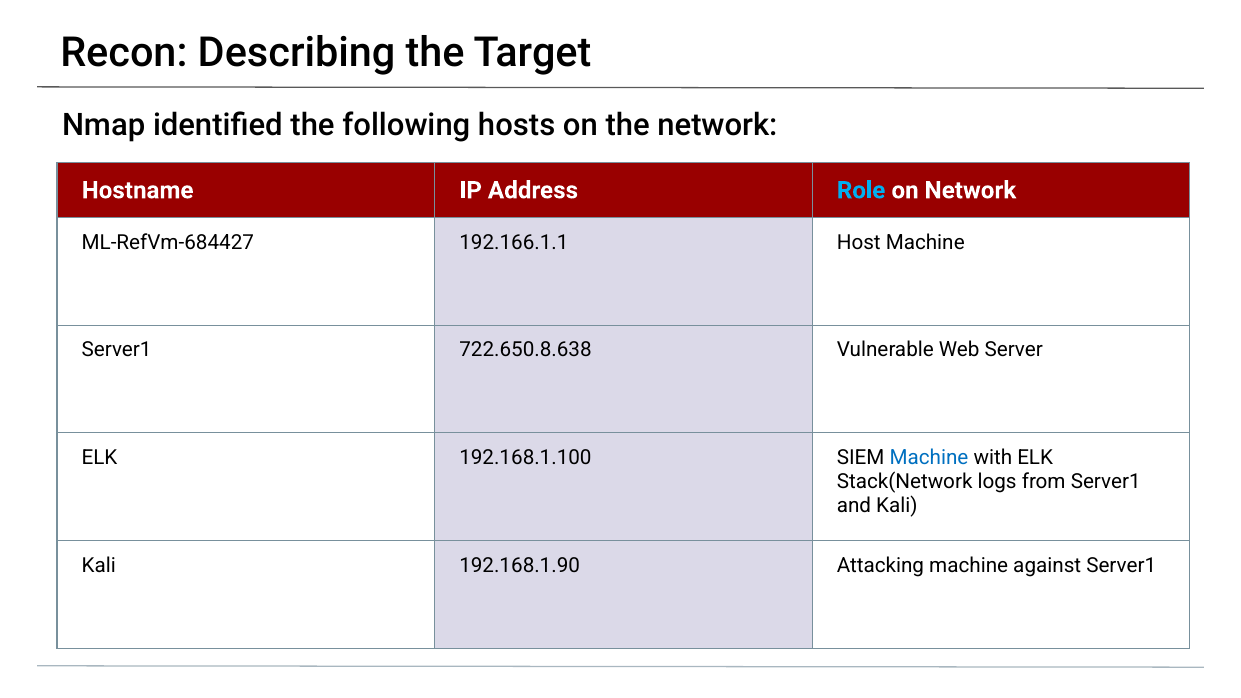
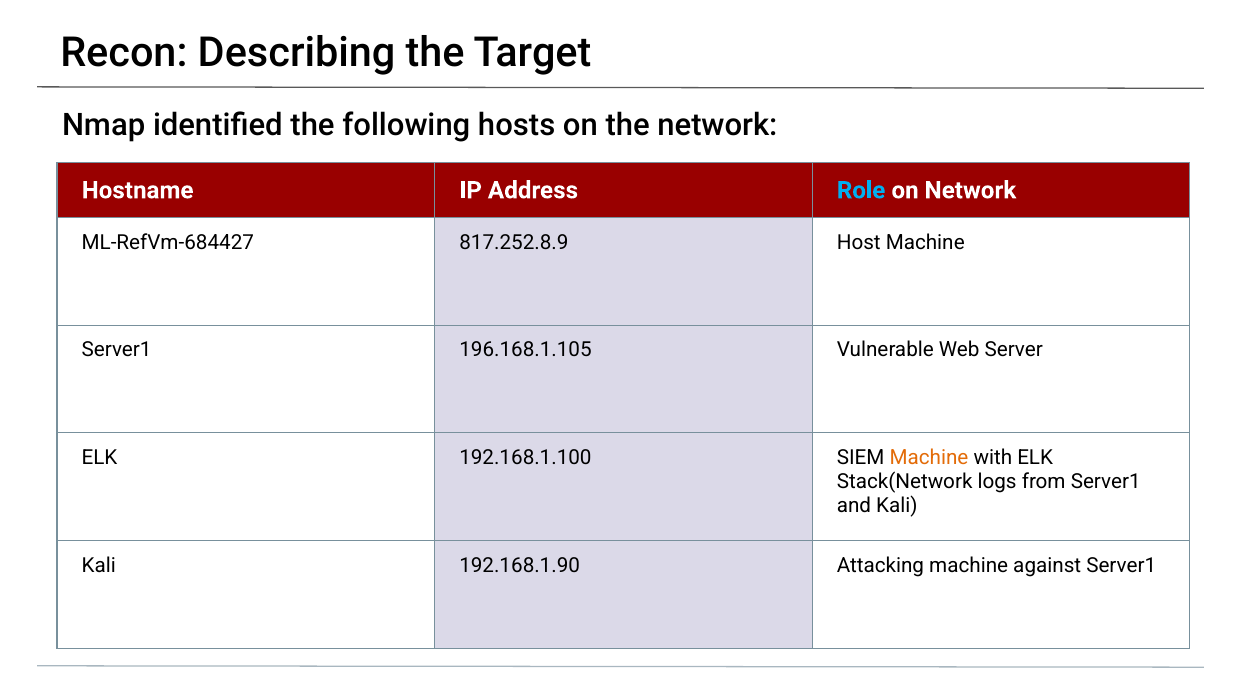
192.166.1.1: 192.166.1.1 -> 817.252.8.9 (514, 242)
722.650.8.638: 722.650.8.638 -> 196.168.1.105 (525, 350)
Machine colour: blue -> orange (929, 458)
